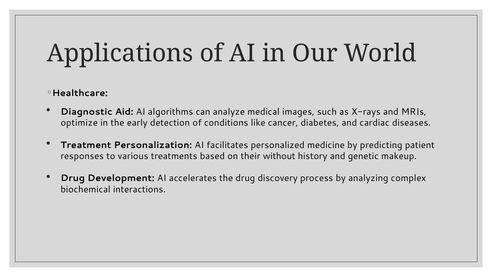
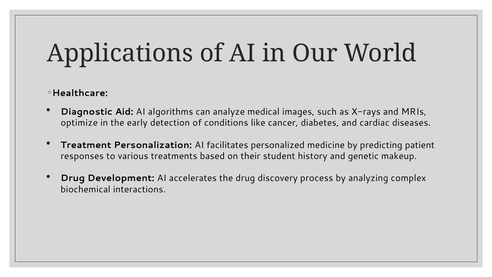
without: without -> student (279, 156)
